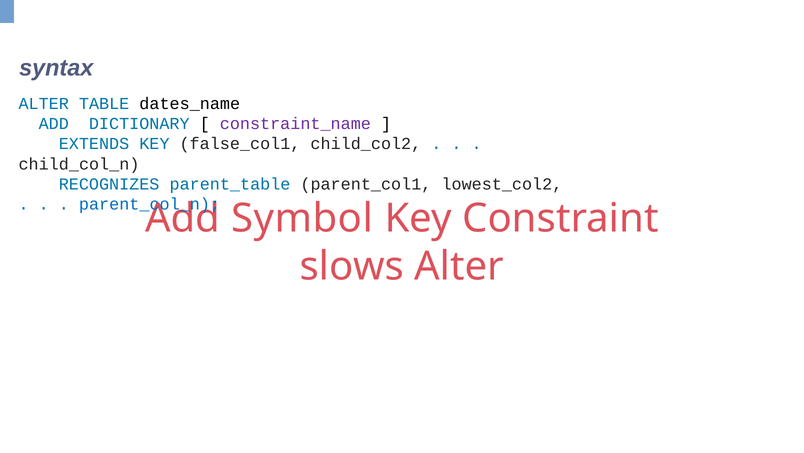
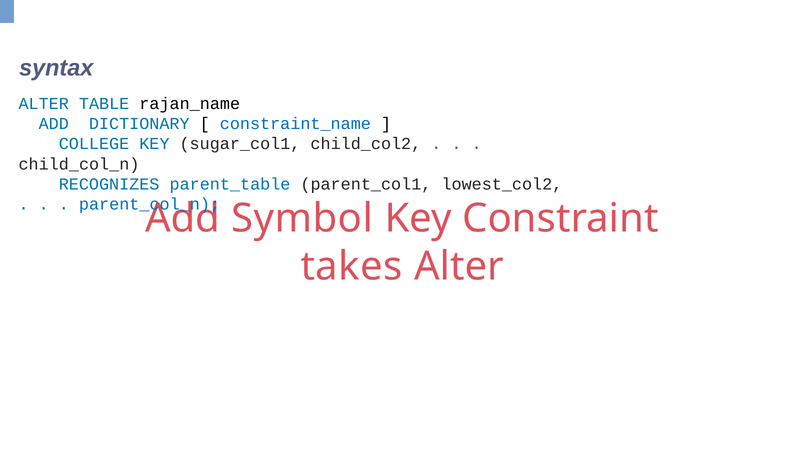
dates_name: dates_name -> rajan_name (190, 103)
constraint_name colour: purple -> blue (295, 124)
EXTENDS: EXTENDS -> COLLEGE (94, 144)
false_col1: false_col1 -> sugar_col1 (240, 144)
slows: slows -> takes (352, 266)
